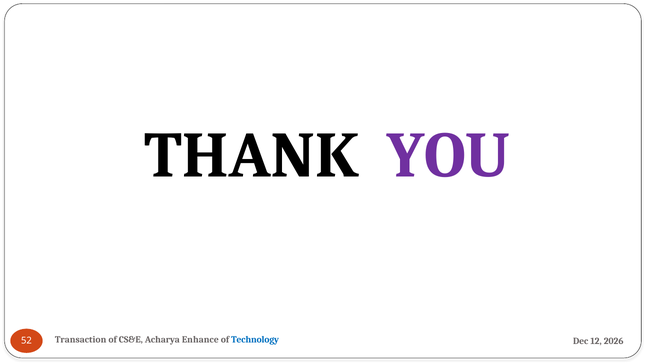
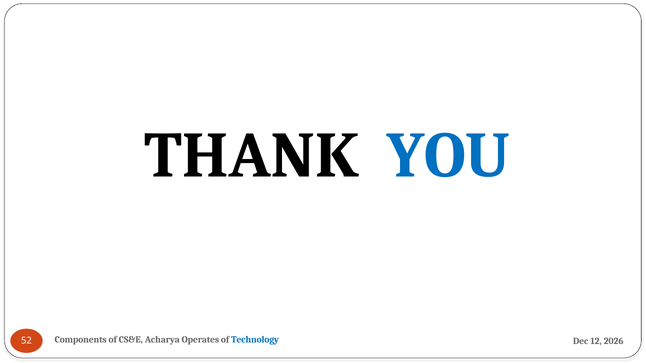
YOU colour: purple -> blue (449, 156)
Transaction: Transaction -> Components (81, 340)
Enhance: Enhance -> Operates (200, 340)
